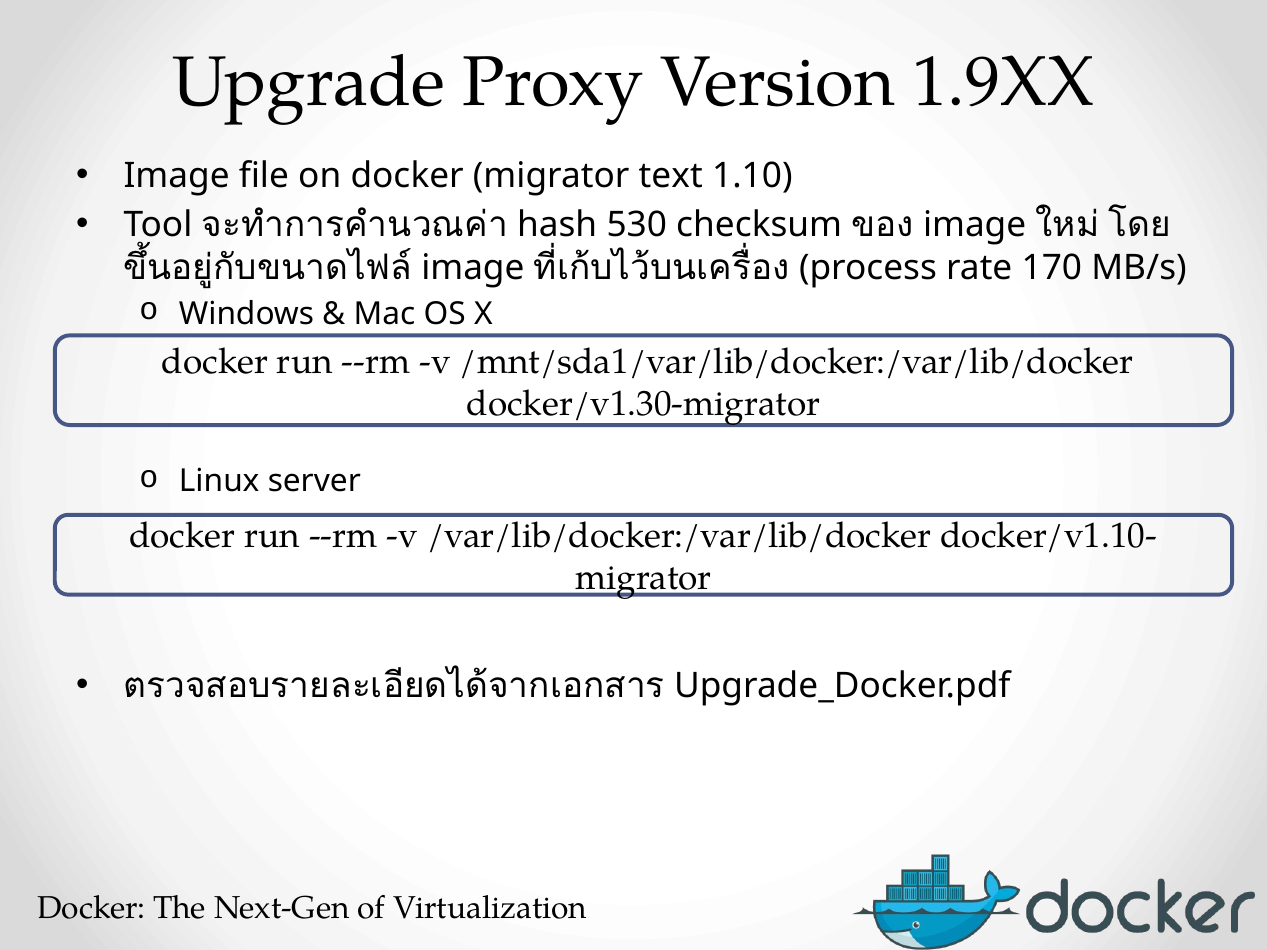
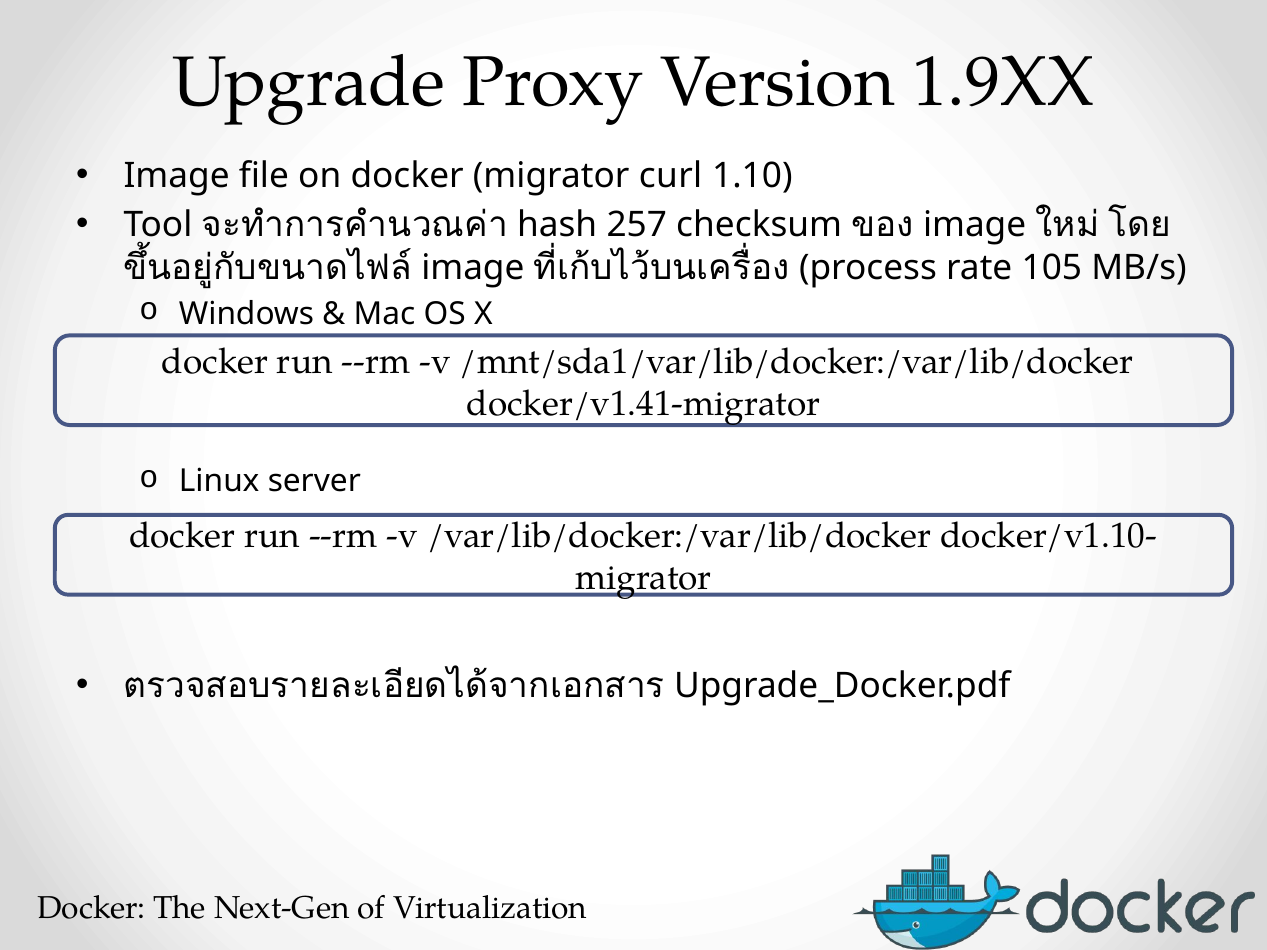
text: text -> curl (671, 176)
530: 530 -> 257 (637, 225)
170: 170 -> 105 (1052, 267)
docker/v1.30-migrator: docker/v1.30-migrator -> docker/v1.41-migrator (643, 404)
